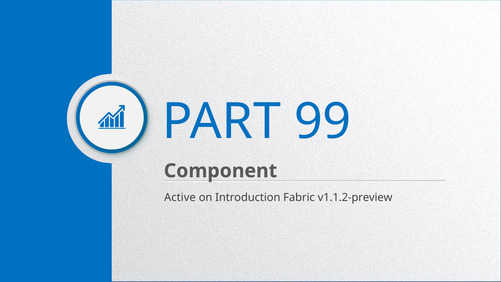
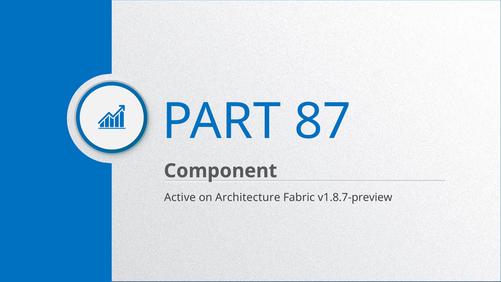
99: 99 -> 87 (323, 121)
Introduction: Introduction -> Architecture (248, 197)
v1.1.2-preview: v1.1.2-preview -> v1.8.7-preview (355, 197)
